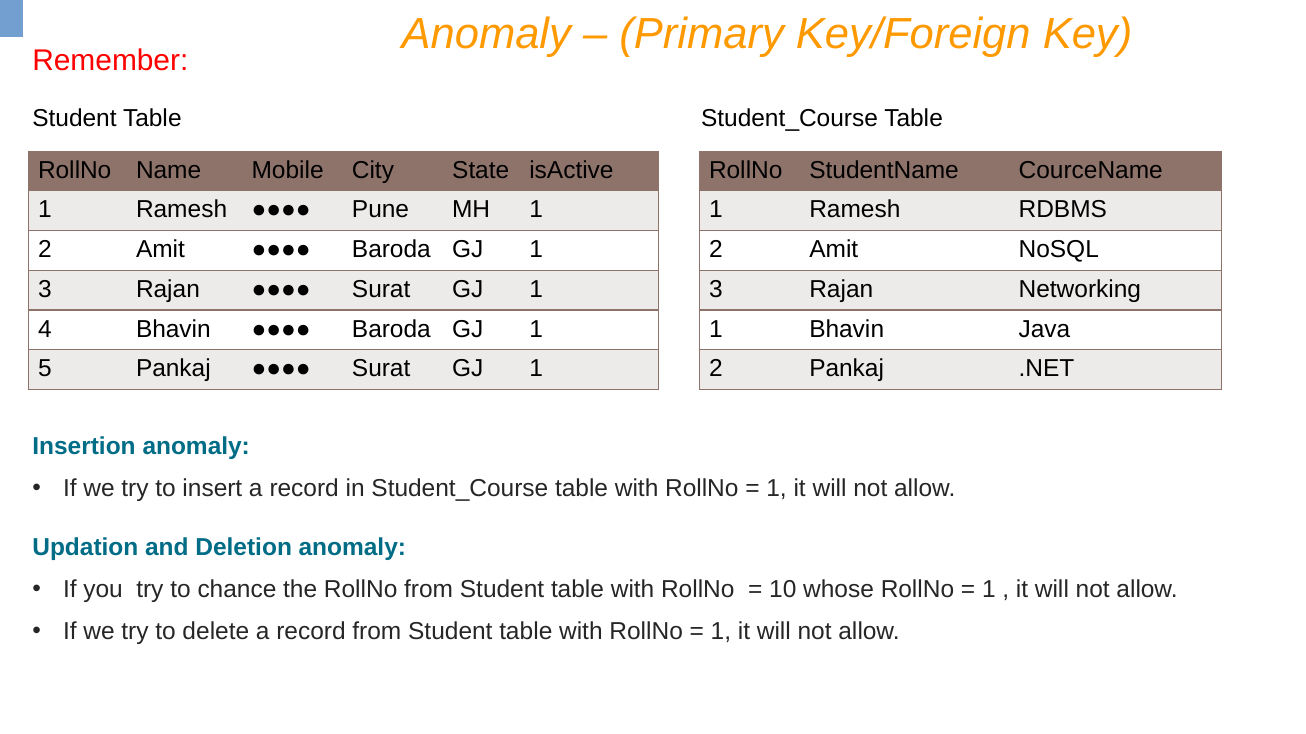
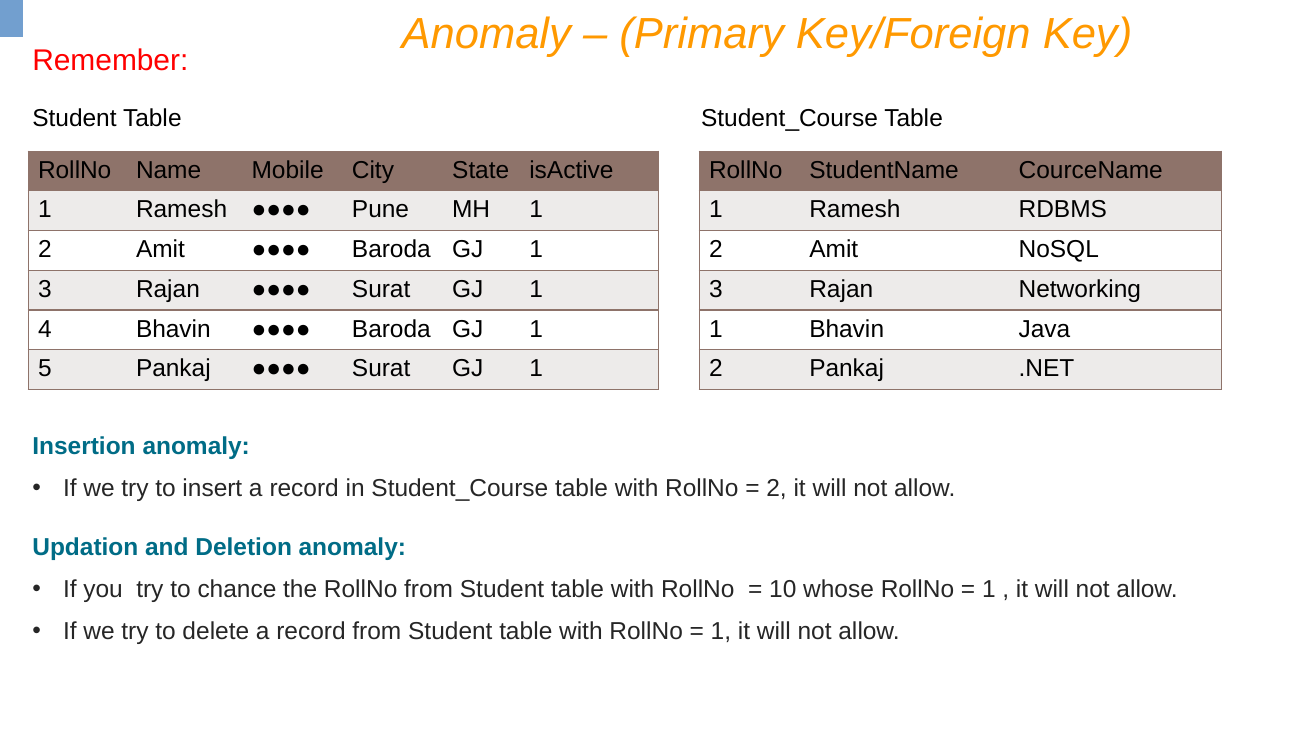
1: 1 -> 2 (777, 489)
